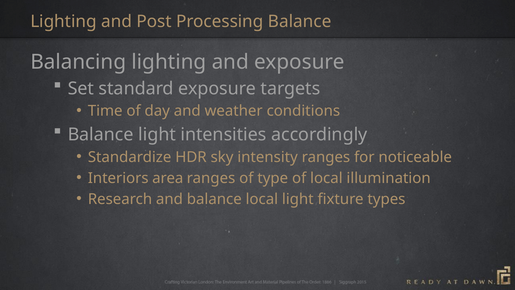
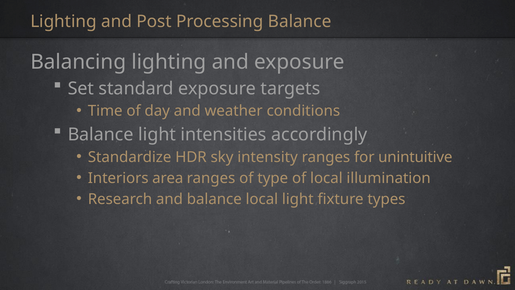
noticeable: noticeable -> unintuitive (415, 157)
